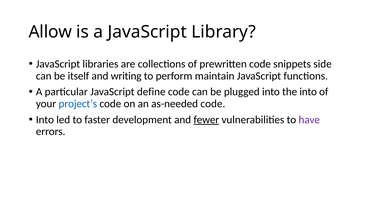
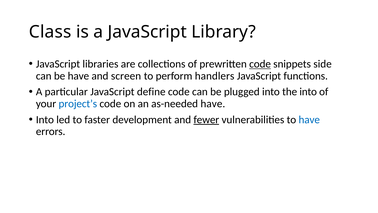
Allow: Allow -> Class (50, 32)
code underline: none -> present (260, 64)
be itself: itself -> have (78, 76)
writing: writing -> screen (126, 76)
maintain: maintain -> handlers (215, 76)
as-needed code: code -> have (213, 104)
have colour: purple -> blue (309, 119)
